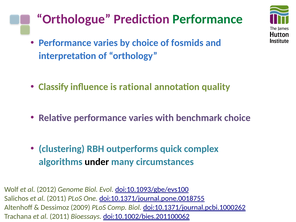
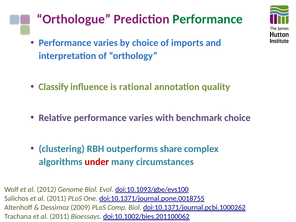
fosmids: fosmids -> imports (187, 43)
quick: quick -> share (171, 149)
under colour: black -> red (97, 162)
